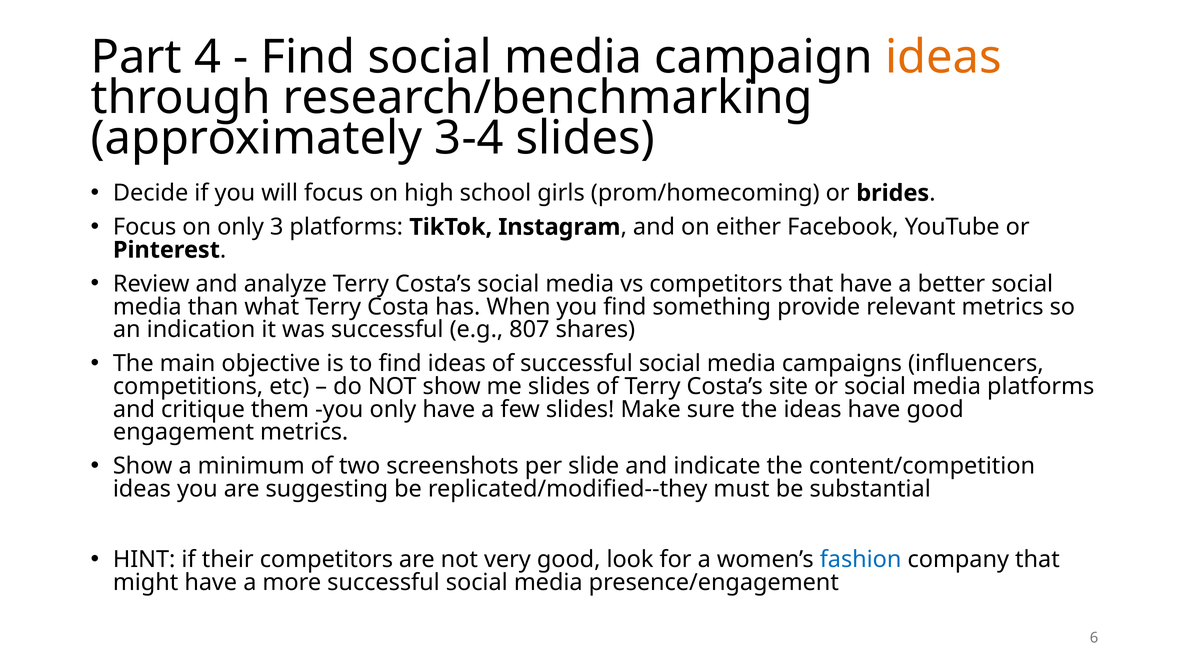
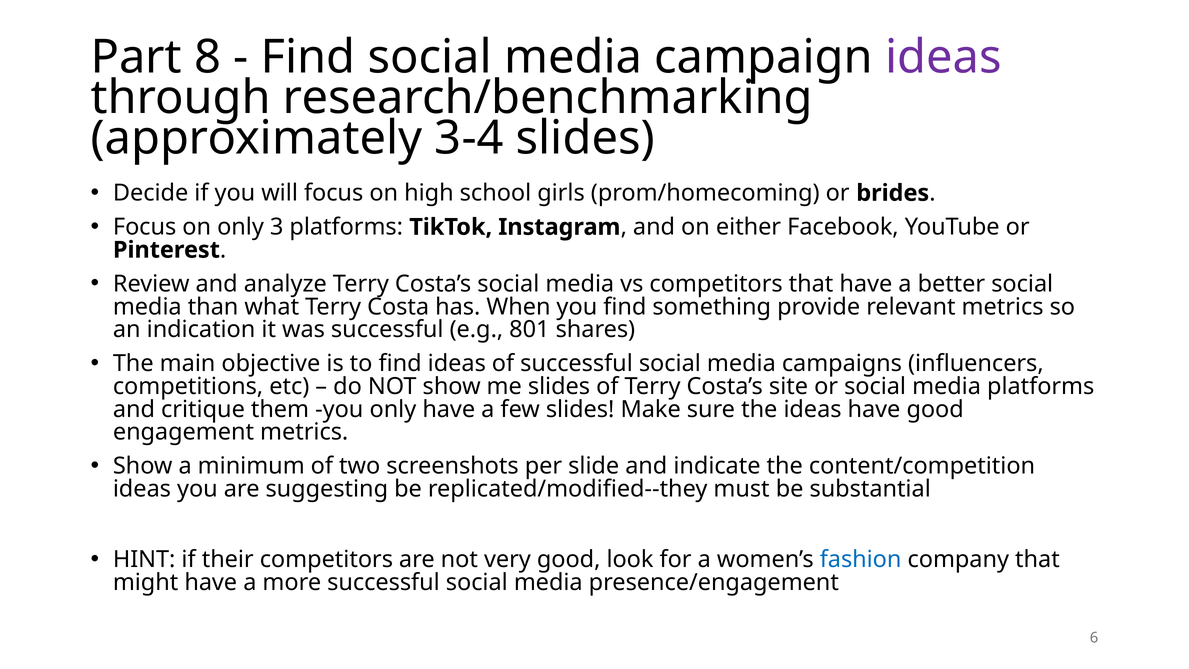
4: 4 -> 8 (208, 57)
ideas colour: orange -> purple (943, 57)
807: 807 -> 801 (529, 330)
